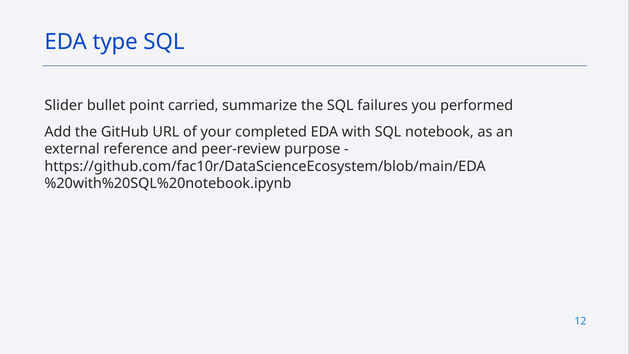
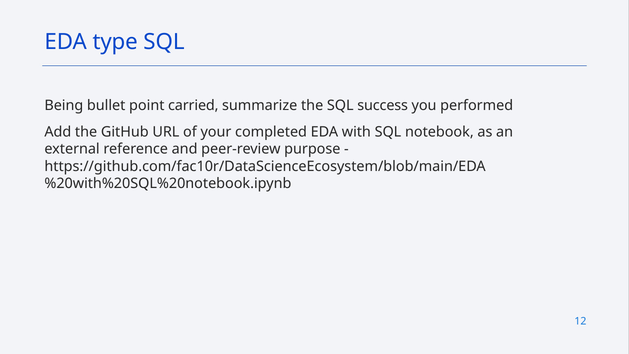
Slider: Slider -> Being (64, 105)
failures: failures -> success (383, 105)
